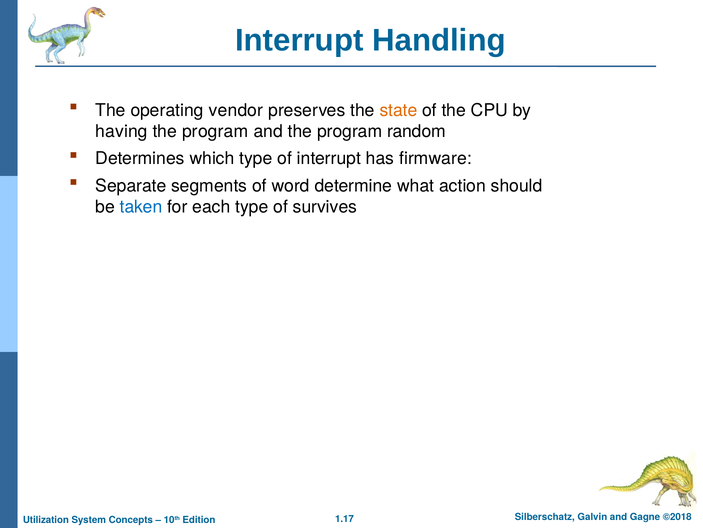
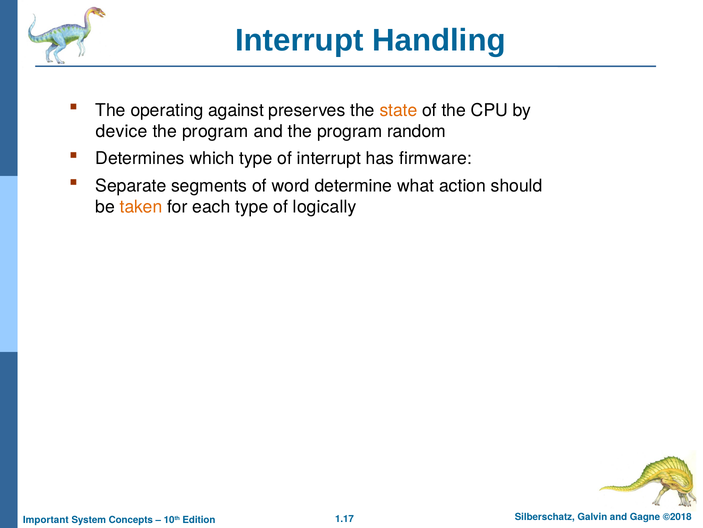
vendor: vendor -> against (236, 110)
having: having -> device (122, 131)
taken colour: blue -> orange (141, 207)
survives: survives -> logically (325, 207)
Utilization: Utilization -> Important (46, 519)
